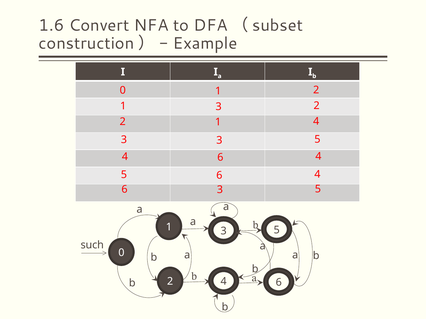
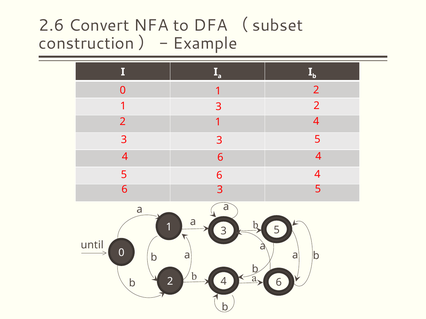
1.6: 1.6 -> 2.6 (51, 26)
such: such -> until (92, 245)
